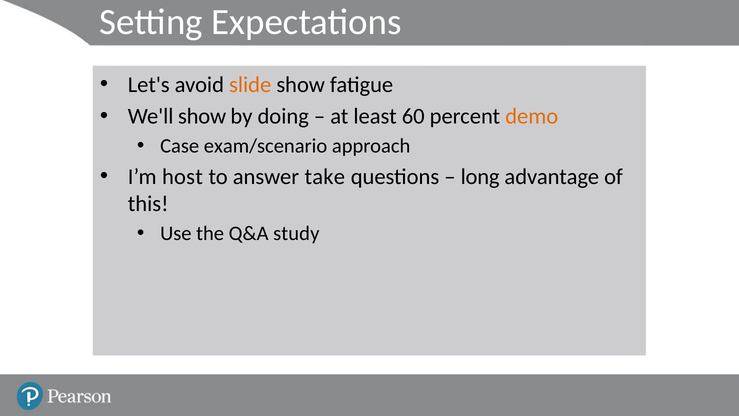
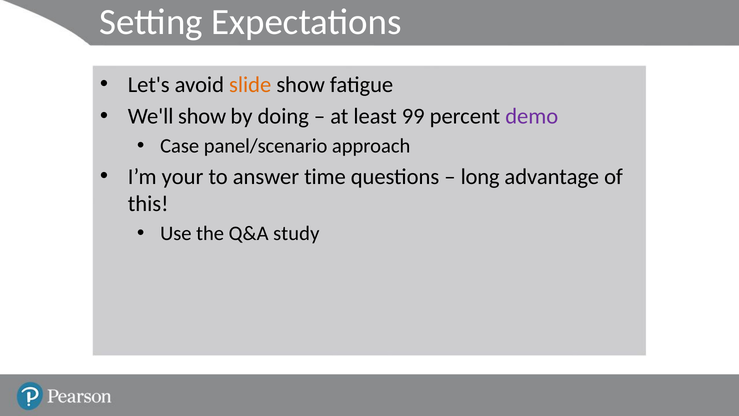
60: 60 -> 99 (413, 116)
demo colour: orange -> purple (532, 116)
exam/scenario: exam/scenario -> panel/scenario (266, 146)
host: host -> your (183, 177)
take: take -> time (325, 177)
